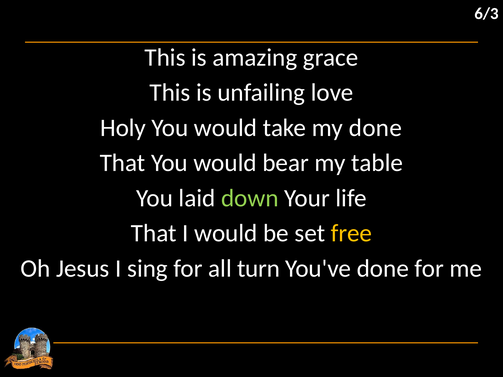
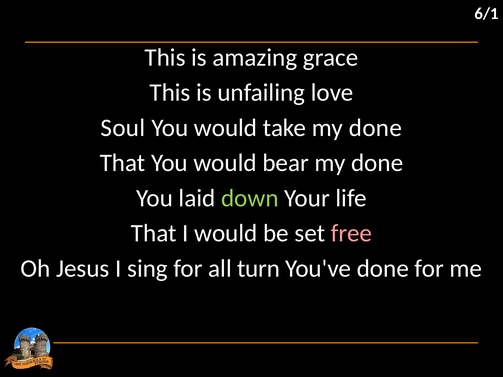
6/3: 6/3 -> 6/1 (486, 14)
Holy: Holy -> Soul (123, 128)
bear my table: table -> done (377, 163)
free colour: yellow -> pink (351, 234)
